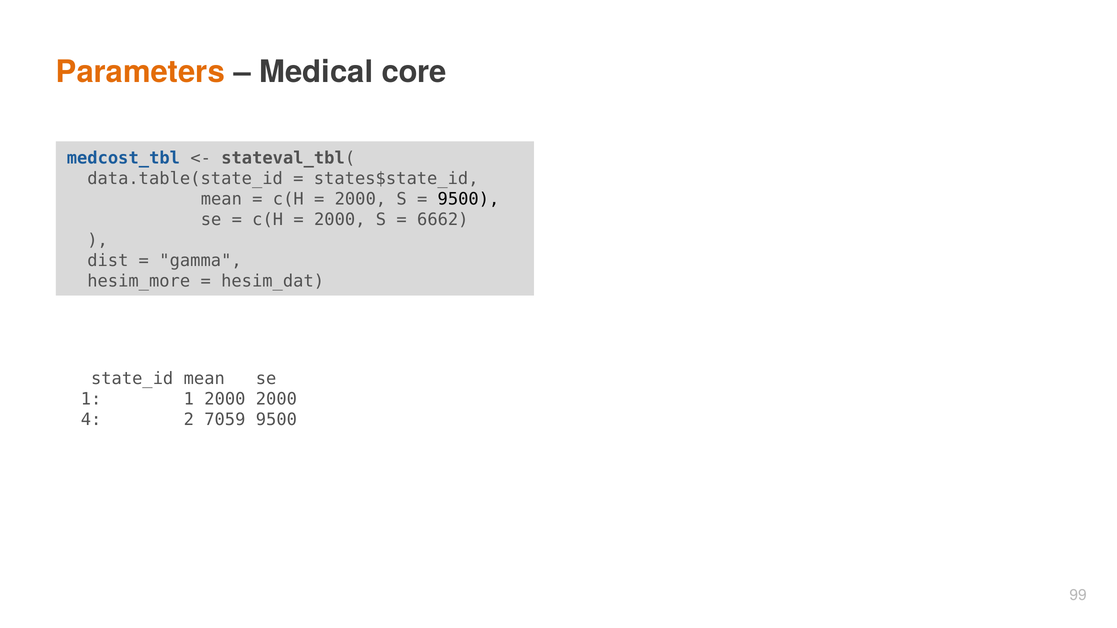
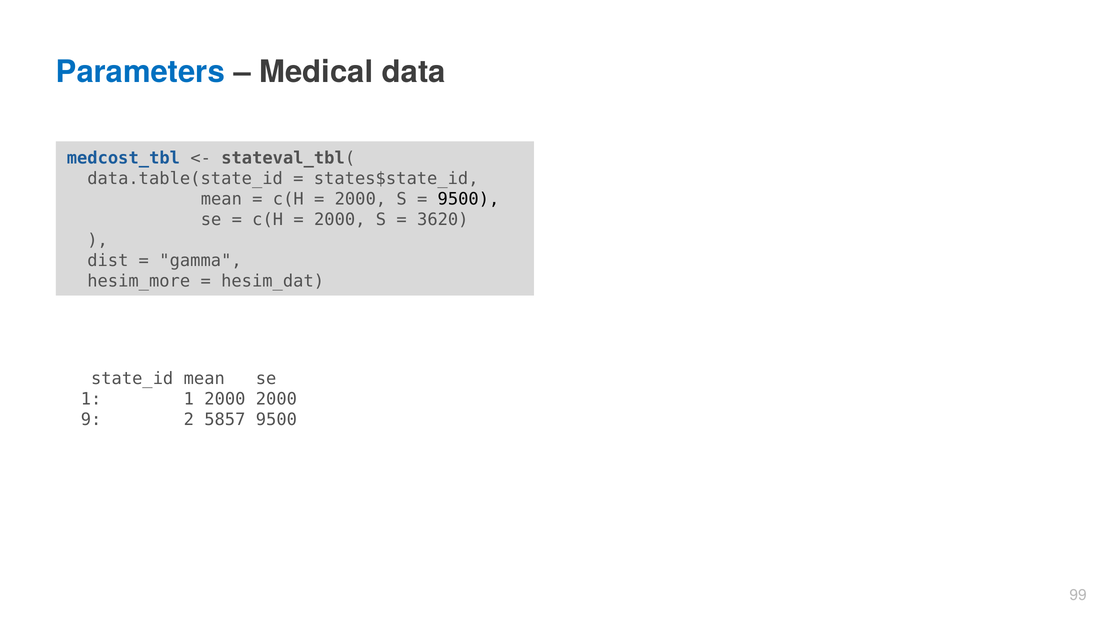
Parameters colour: orange -> blue (140, 72)
core: core -> data (414, 72)
6662: 6662 -> 3620 (443, 220)
4: 4 -> 9 (91, 420)
7059: 7059 -> 5857 (225, 420)
